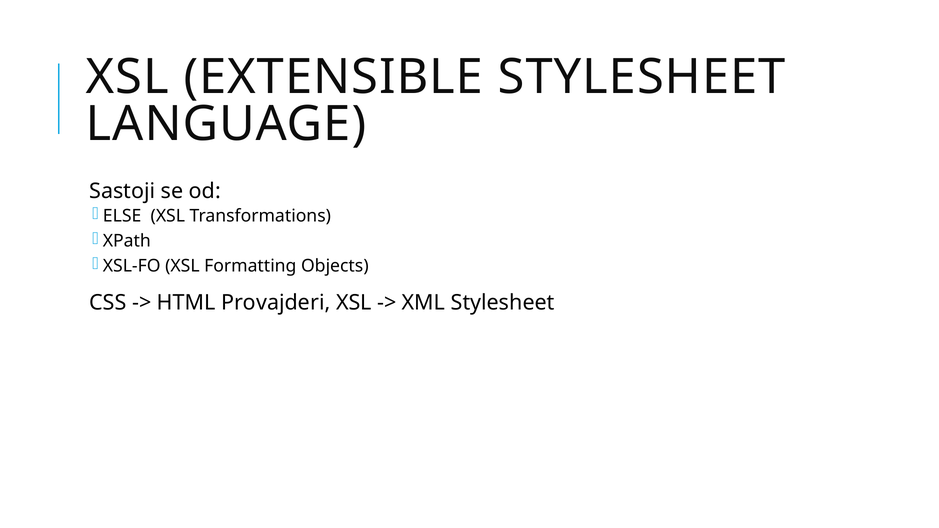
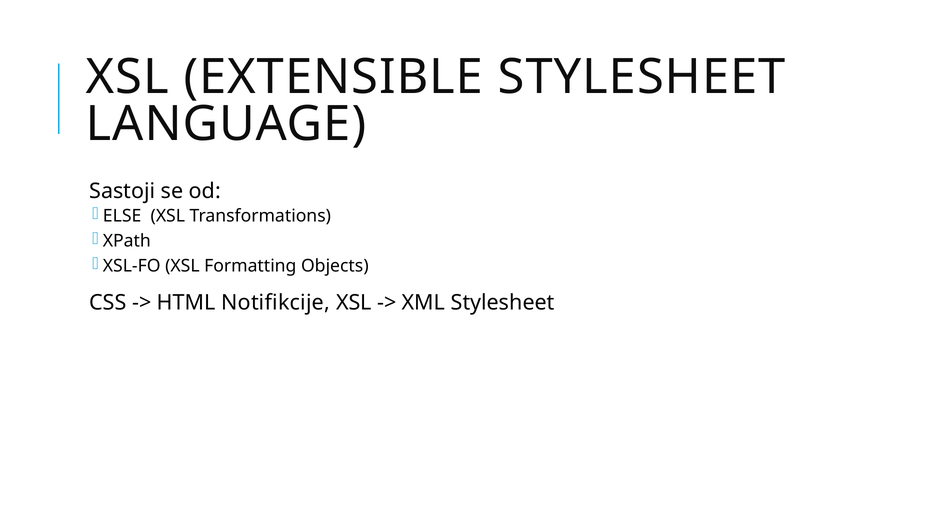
Provajderi: Provajderi -> Notifikcije (276, 303)
